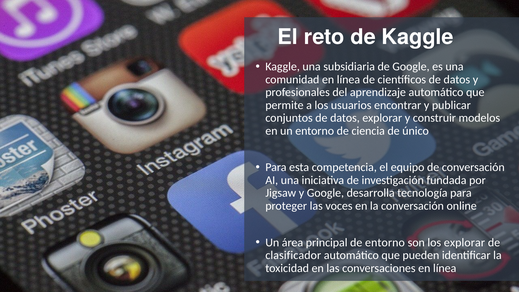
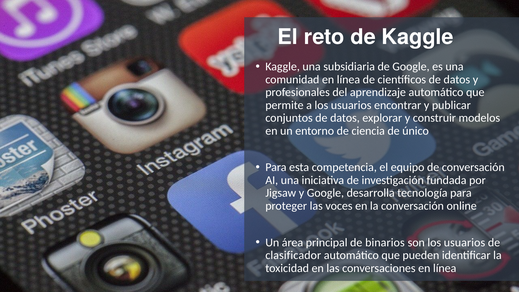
de entorno: entorno -> binarios (385, 242)
son los explorar: explorar -> usuarios (464, 242)
